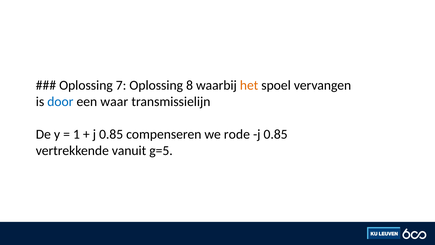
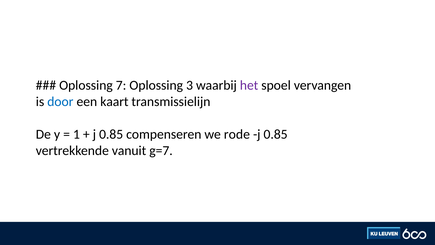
8: 8 -> 3 (190, 85)
het colour: orange -> purple (249, 85)
waar: waar -> kaart (114, 101)
g=5: g=5 -> g=7 (161, 150)
